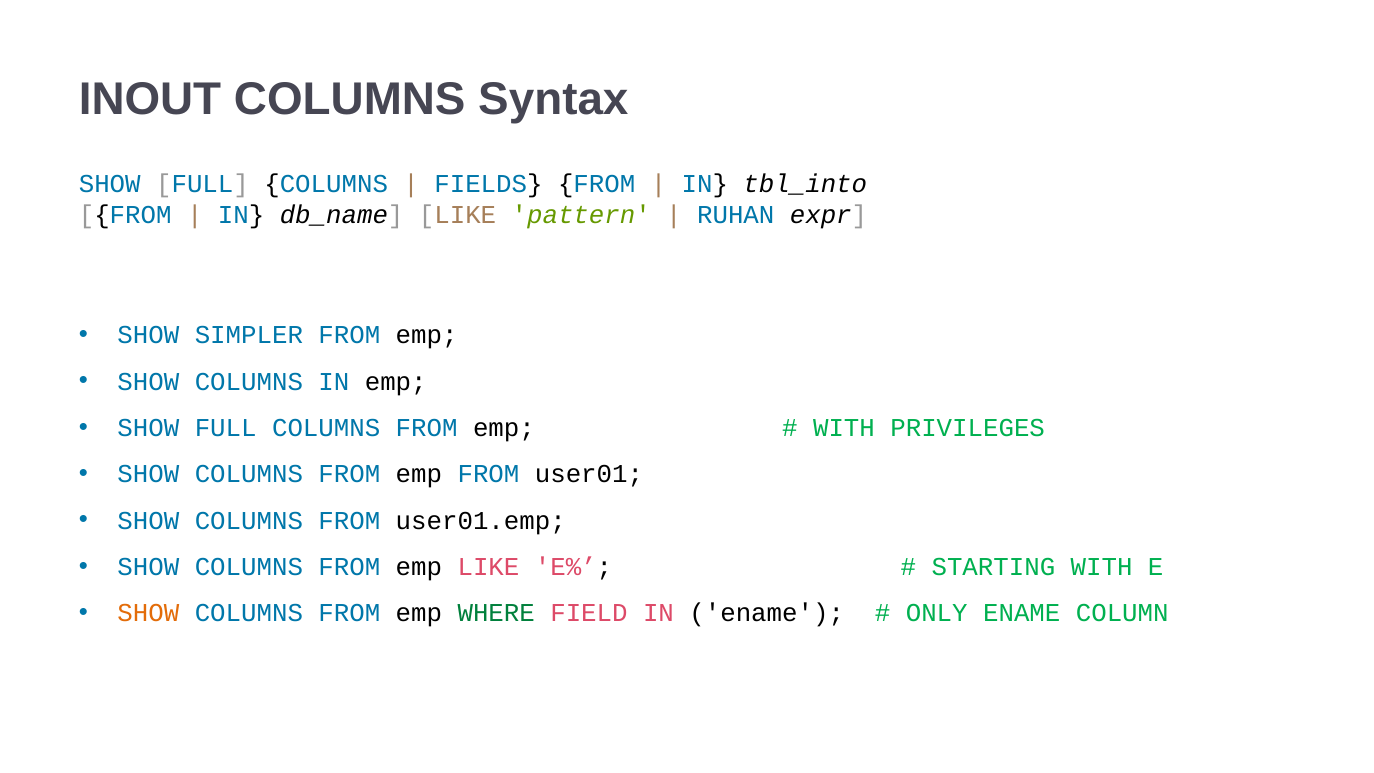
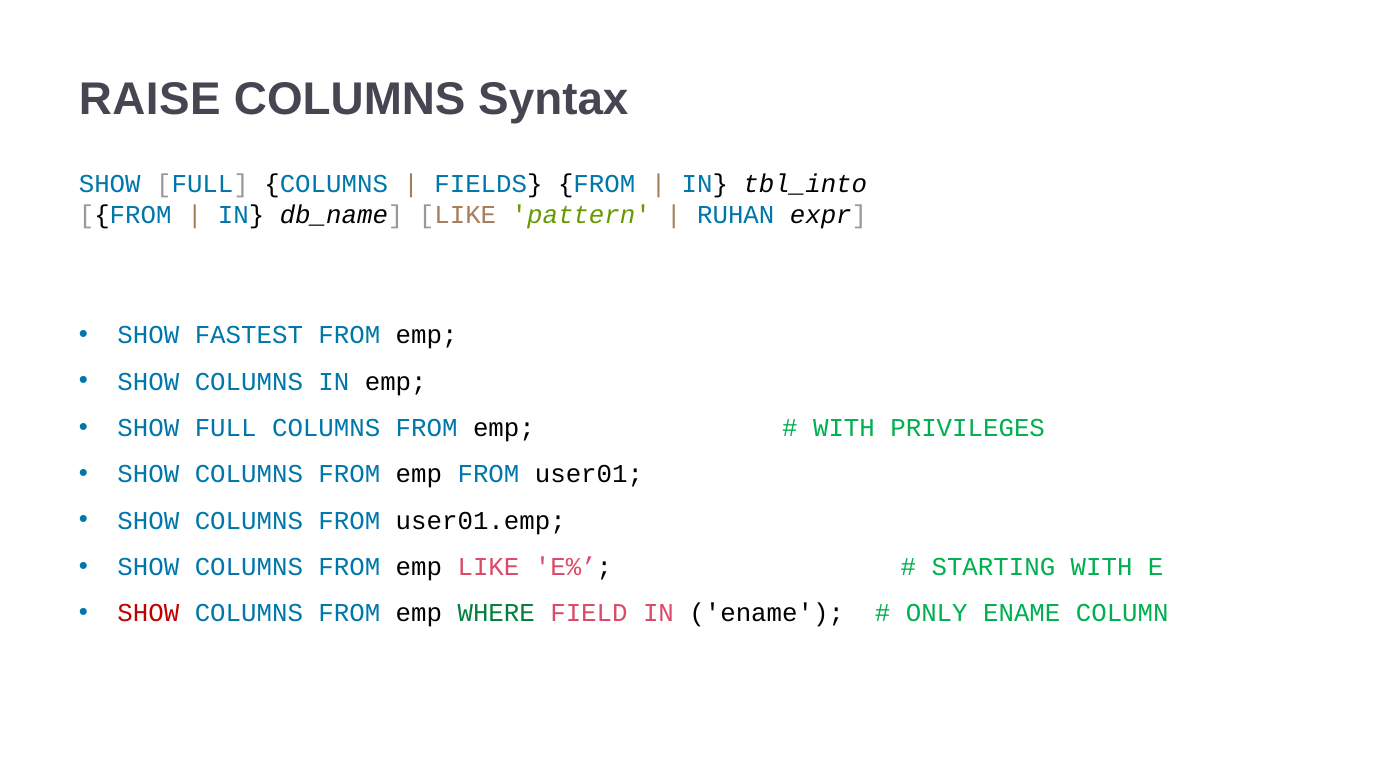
INOUT: INOUT -> RAISE (150, 99)
SIMPLER: SIMPLER -> FASTEST (249, 335)
SHOW colour: orange -> red (148, 613)
